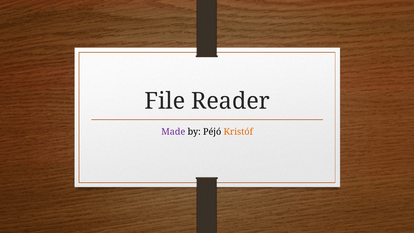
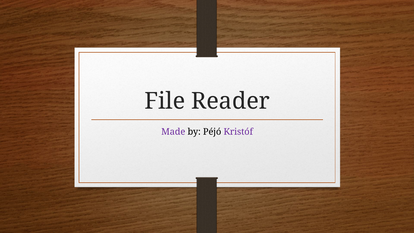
Kristóf colour: orange -> purple (238, 132)
